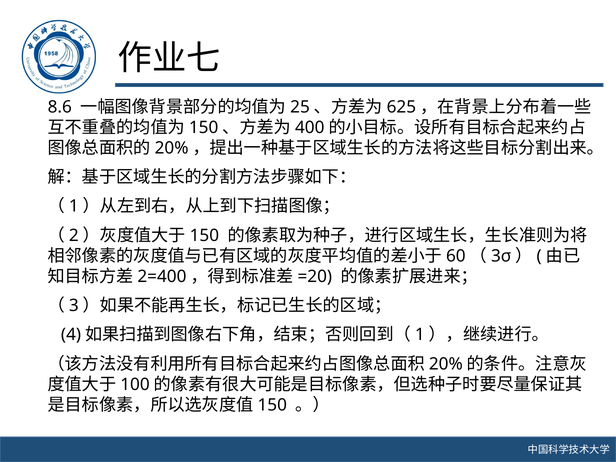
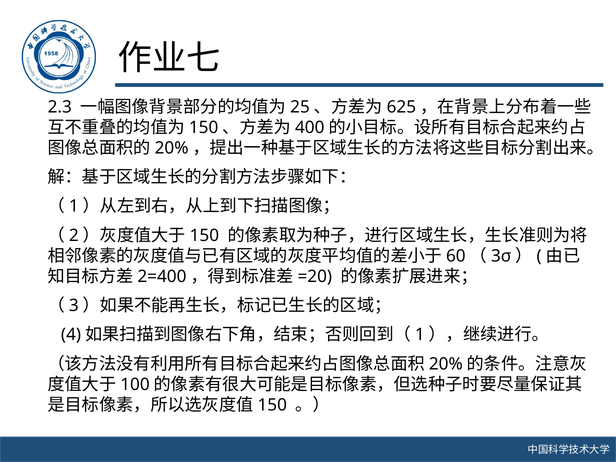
8.6: 8.6 -> 2.3 (60, 107)
